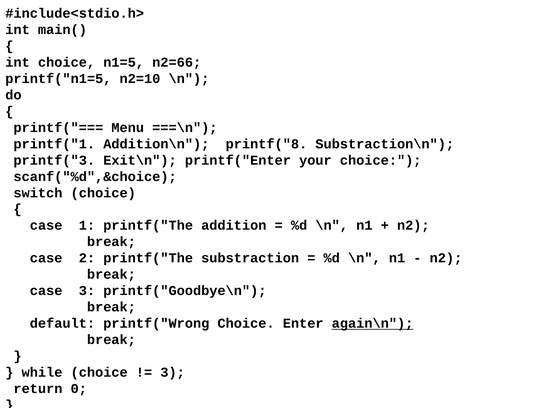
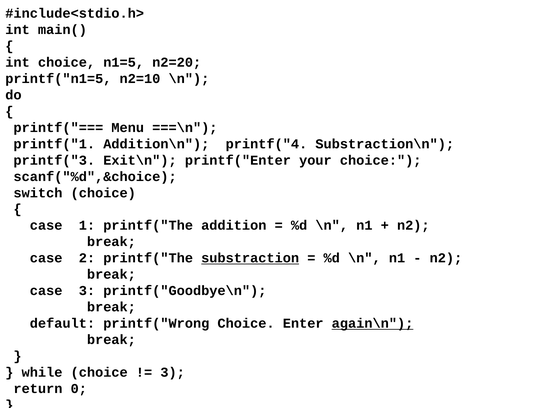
n2=66: n2=66 -> n2=20 (177, 62)
printf("8: printf("8 -> printf("4 (266, 144)
substraction underline: none -> present (250, 258)
